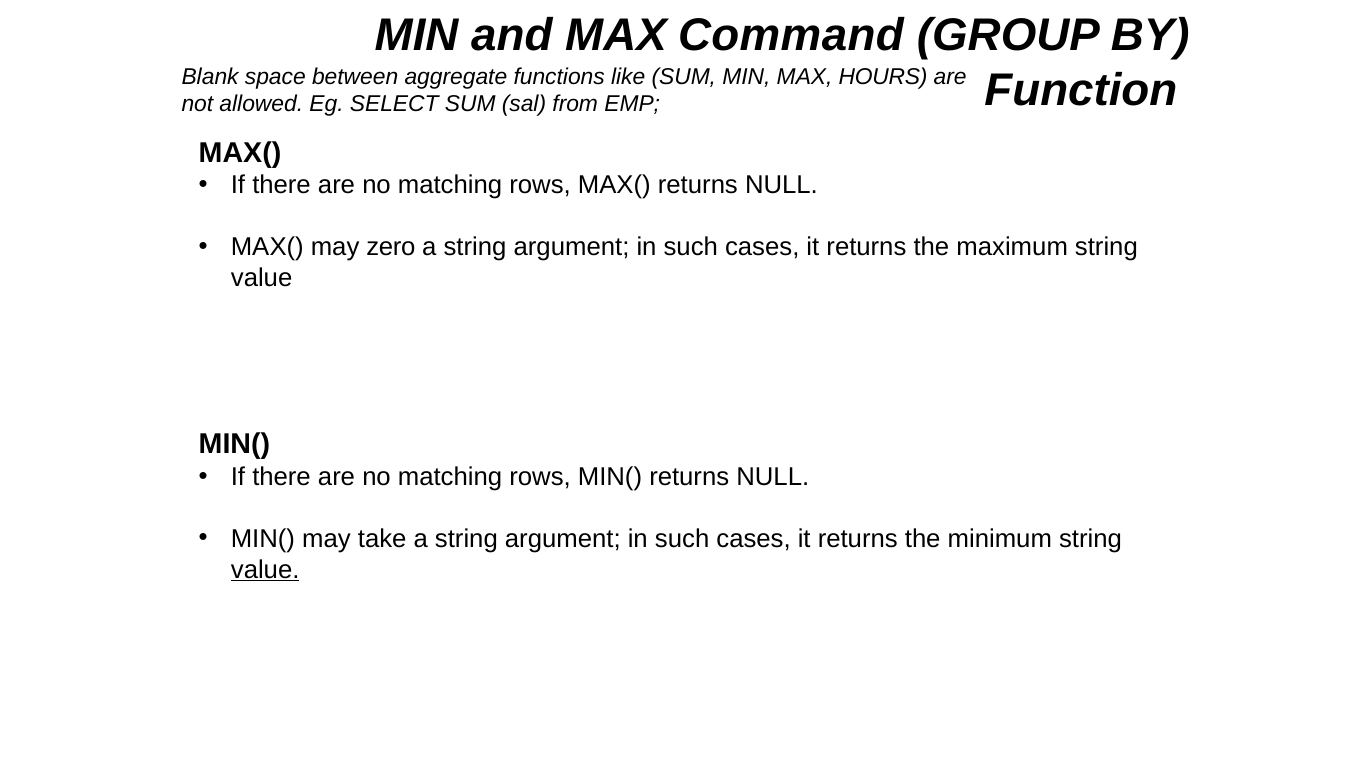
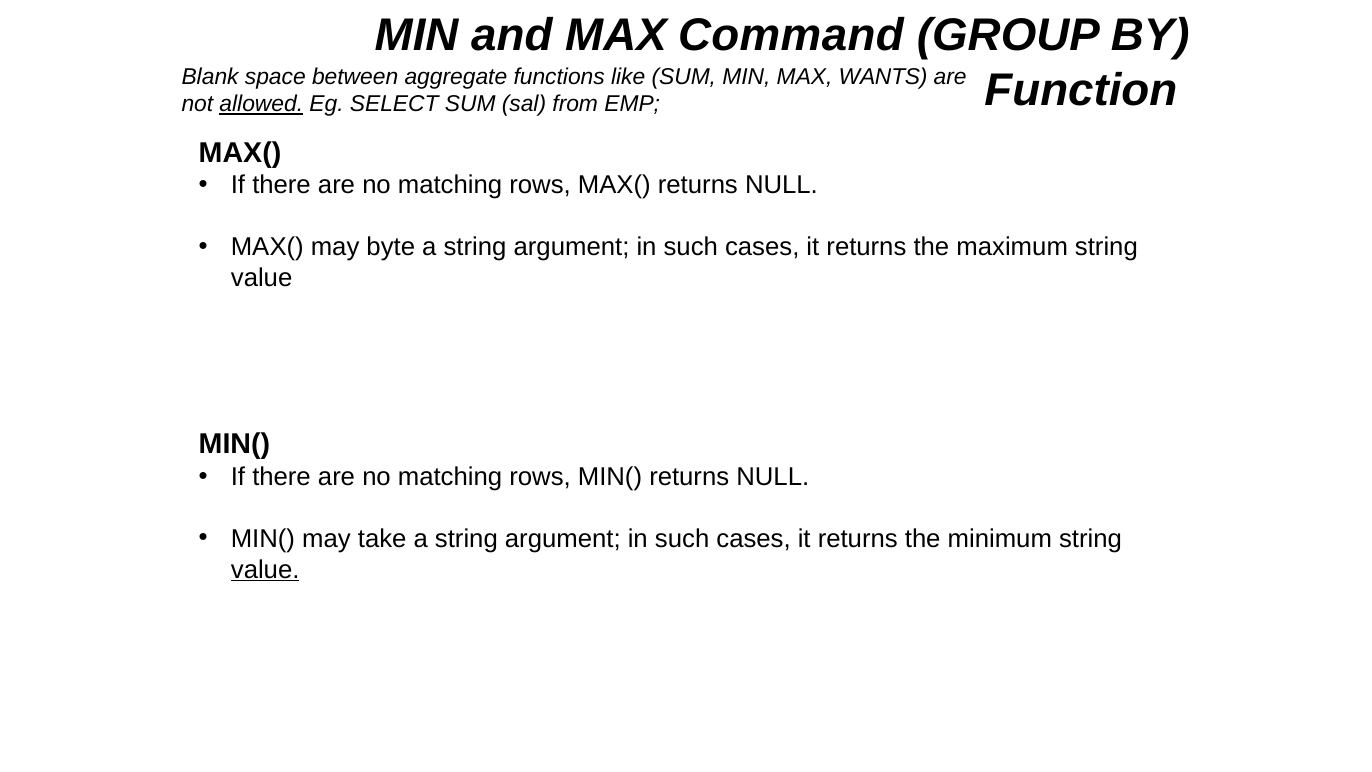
HOURS: HOURS -> WANTS (883, 77)
allowed underline: none -> present (261, 104)
zero: zero -> byte (391, 247)
